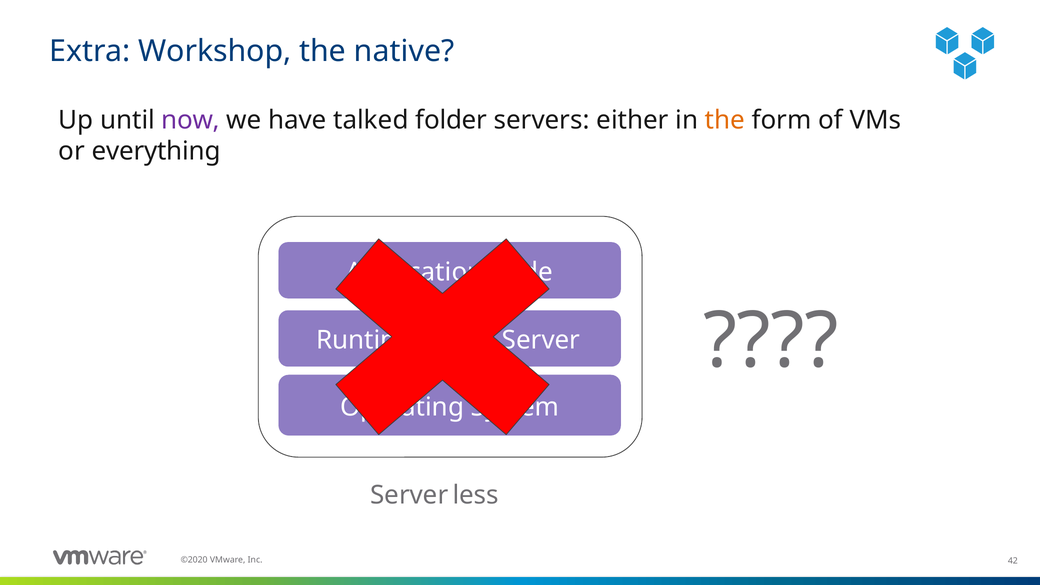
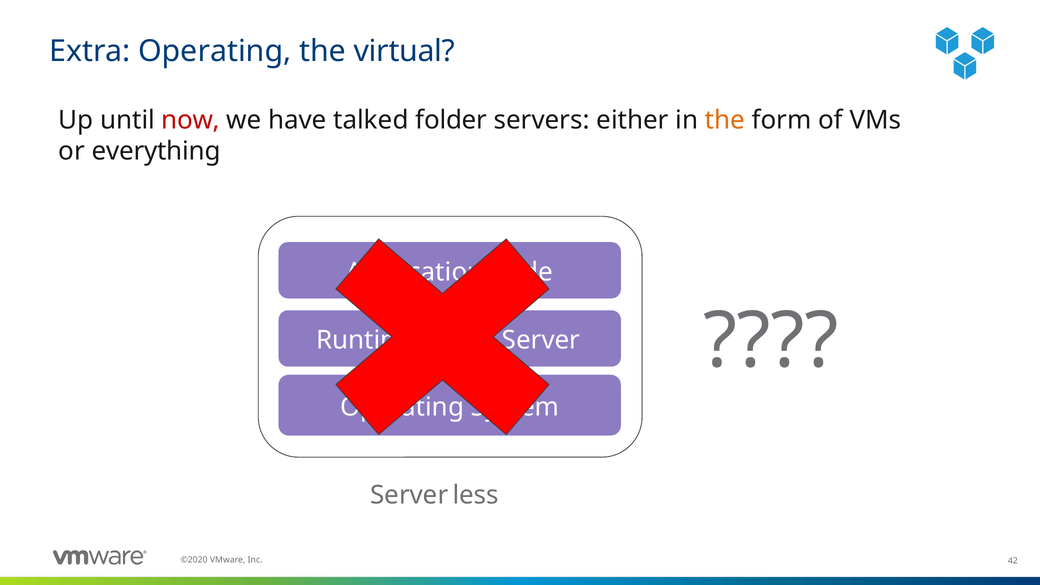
Extra Workshop: Workshop -> Operating (215, 51)
native: native -> virtual (404, 51)
now colour: purple -> red (191, 120)
